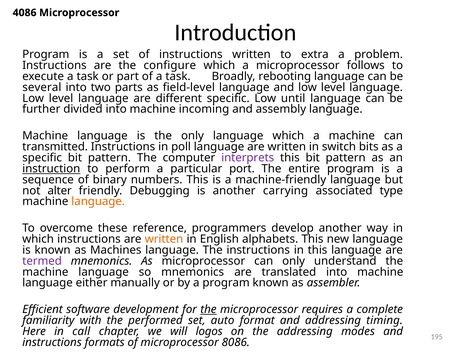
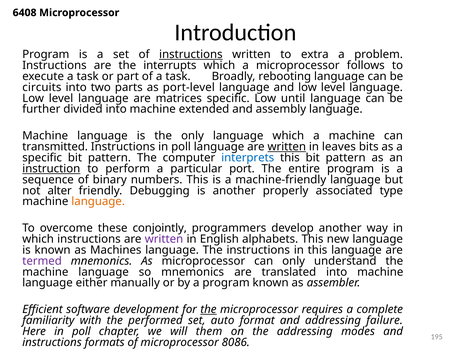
4086: 4086 -> 6408 (25, 13)
instructions underline: none -> present (191, 54)
configure: configure -> interrupts (170, 65)
several: several -> circuits (42, 87)
field-level: field-level -> port-level (189, 87)
different: different -> matrices (179, 98)
incoming: incoming -> extended (204, 109)
written underline: none -> present (287, 147)
switch: switch -> leaves (339, 147)
interprets colour: purple -> blue (248, 158)
carrying: carrying -> properly (286, 191)
reference: reference -> conjointly (160, 228)
written colour: orange -> purple (164, 239)
timing: timing -> failure (385, 321)
Here in call: call -> poll (81, 332)
logos: logos -> them (209, 332)
